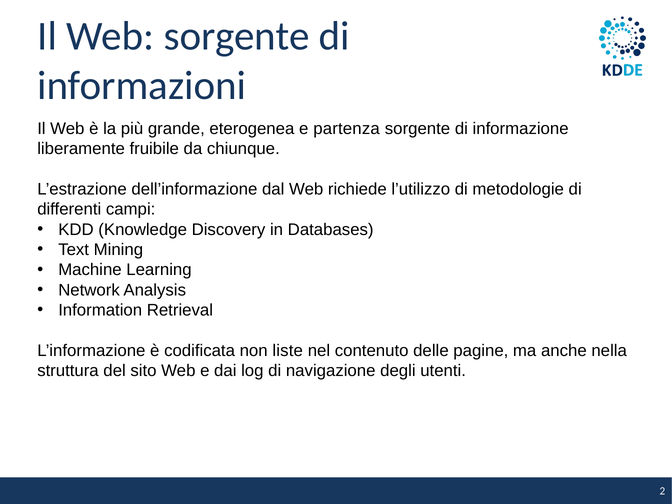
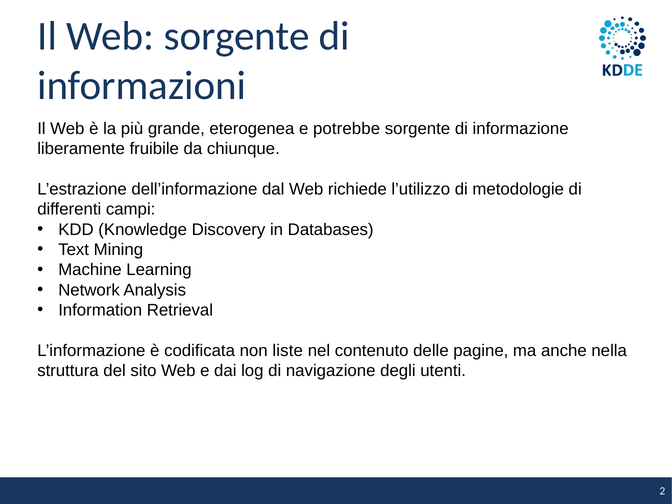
partenza: partenza -> potrebbe (347, 129)
